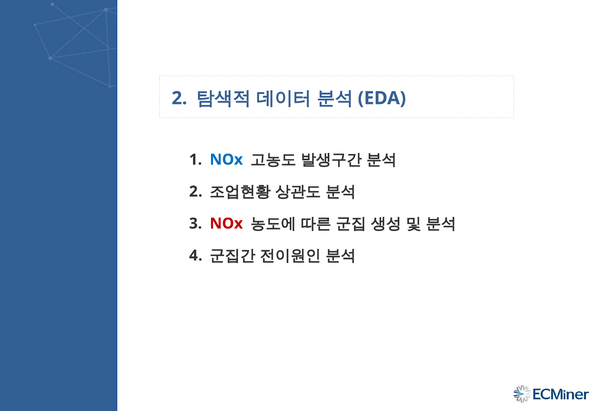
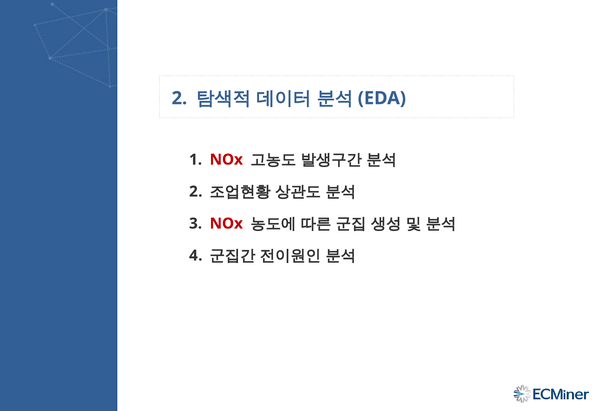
NOx colour: blue -> red (226, 160)
